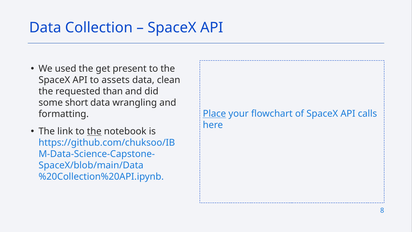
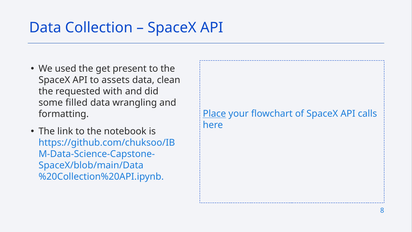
than: than -> with (113, 91)
short: short -> filled (77, 103)
the underline: present -> none (94, 131)
